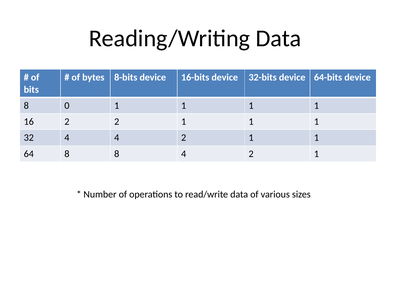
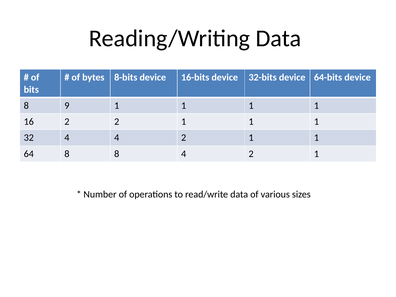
0: 0 -> 9 (67, 106)
